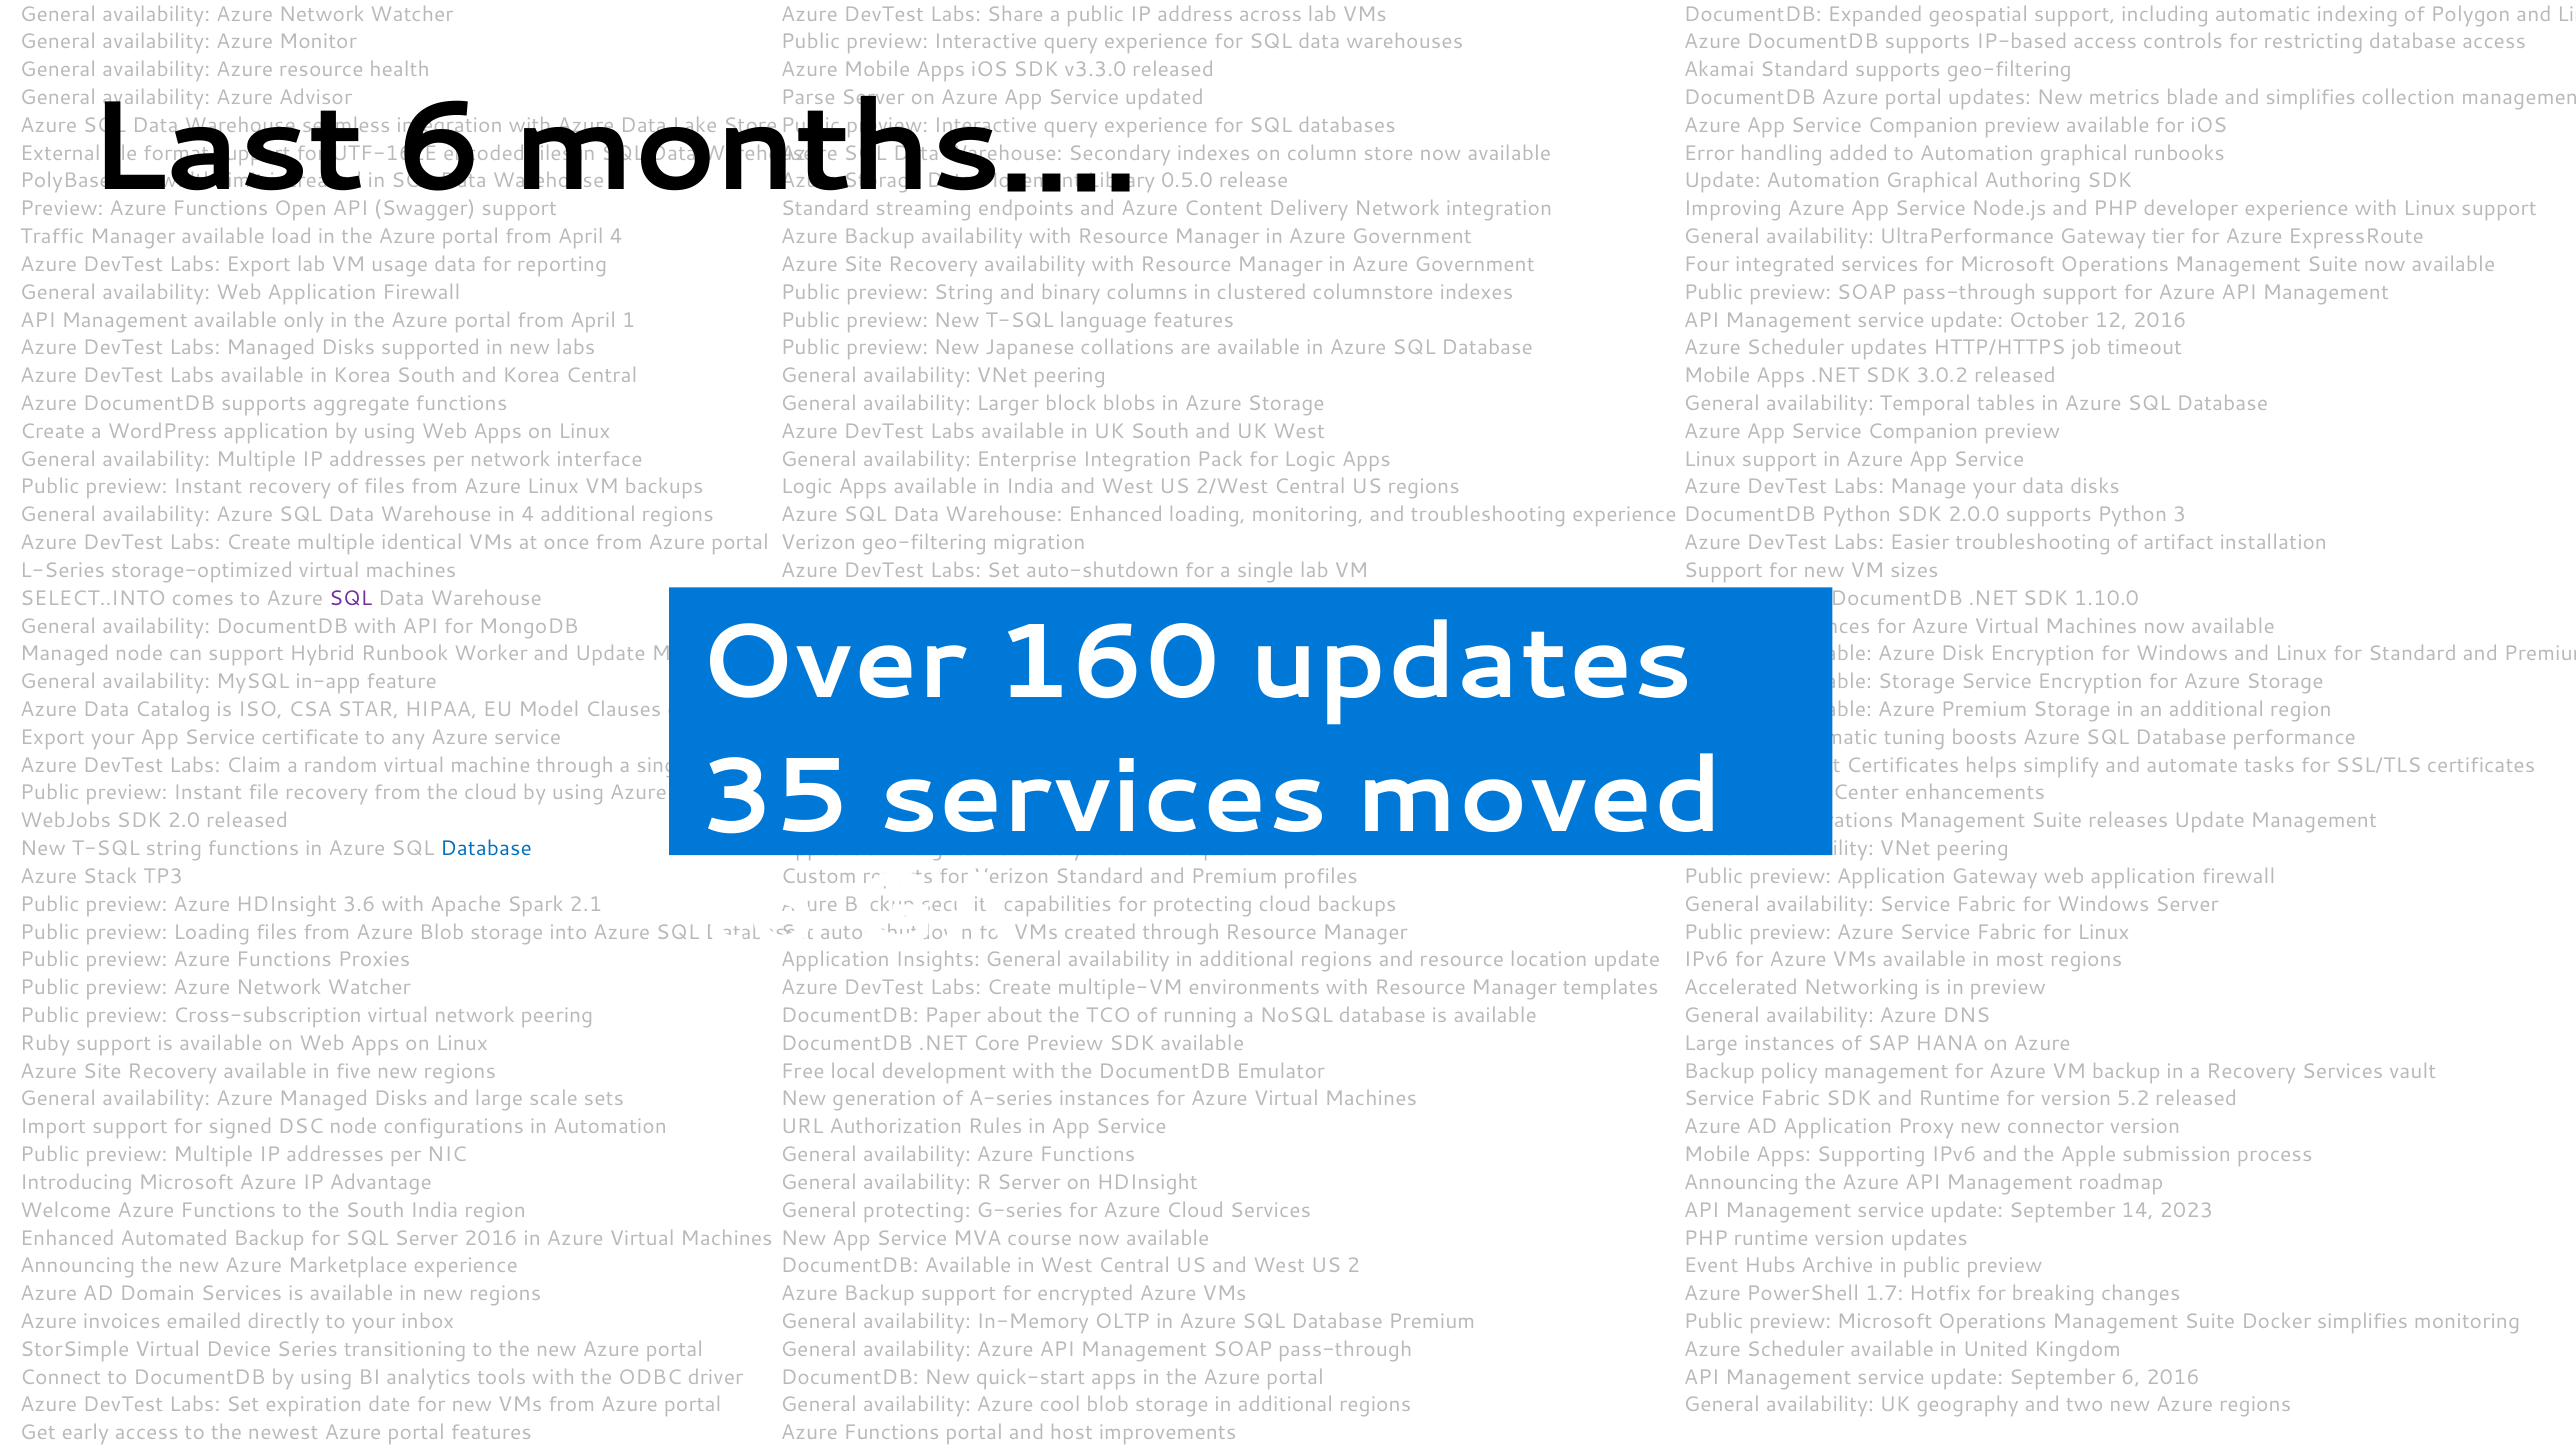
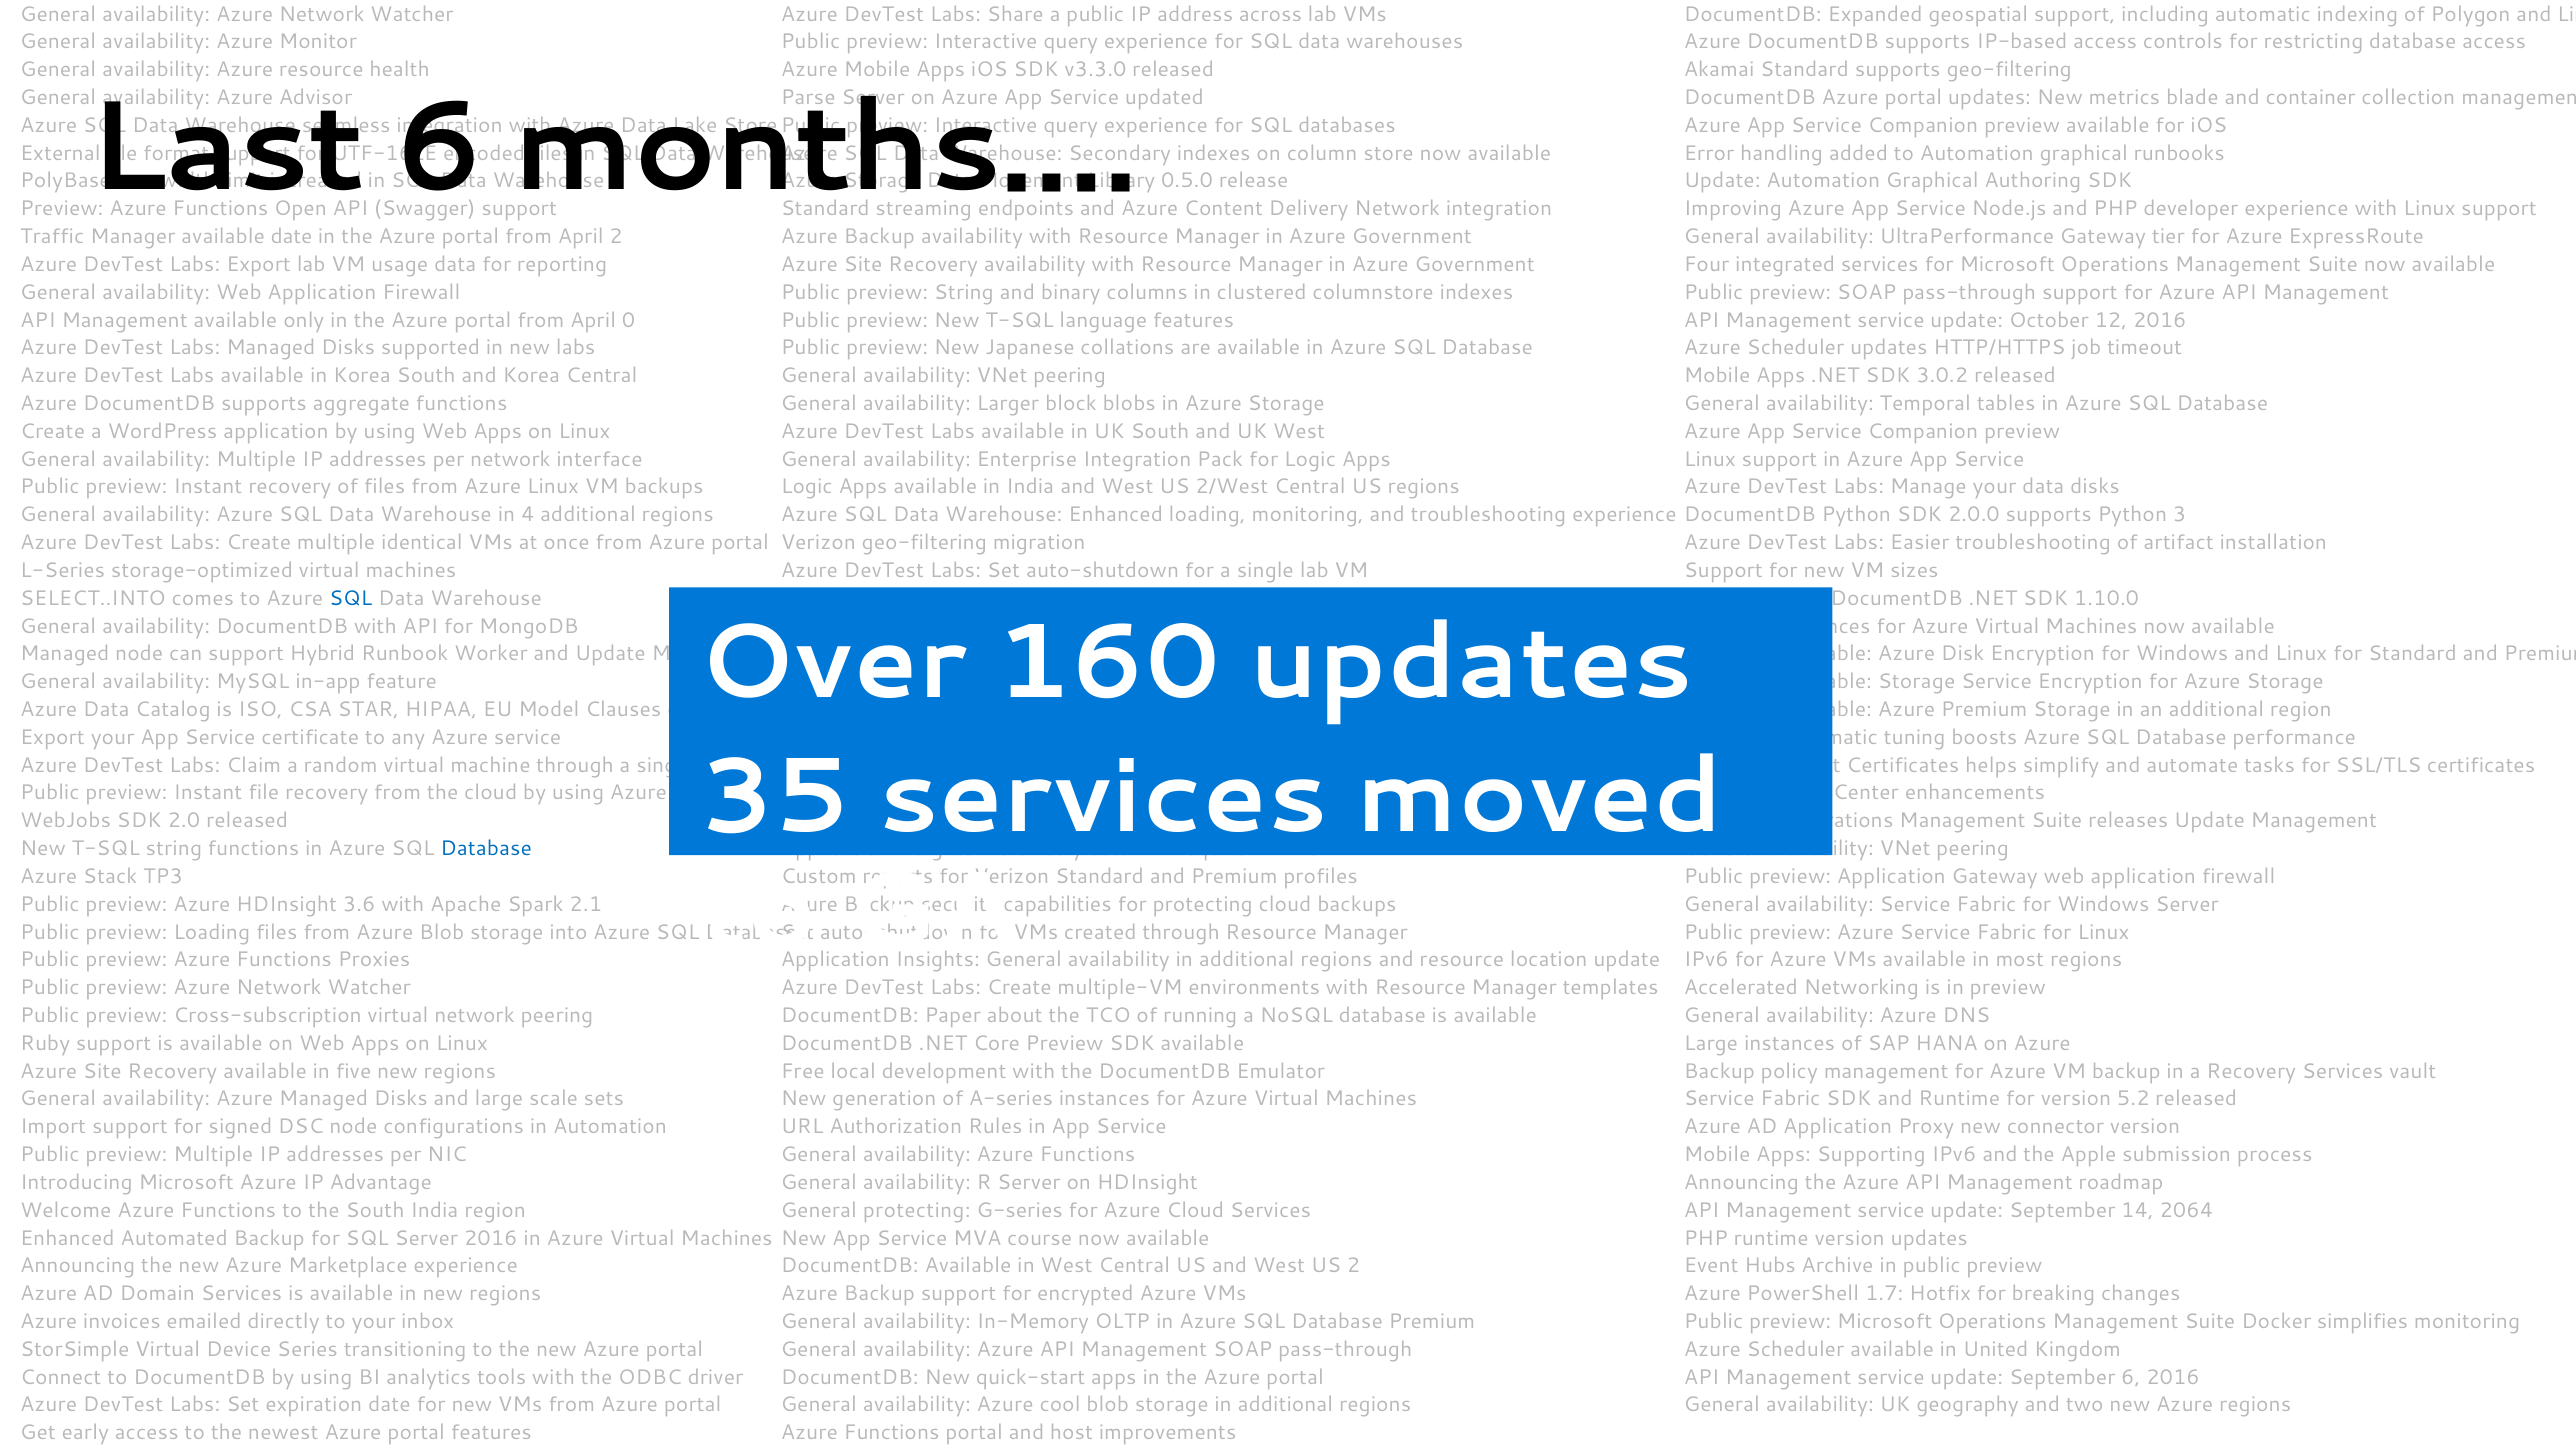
and simplifies: simplifies -> container (2311, 98)
available load: load -> date (292, 237)
April 4: 4 -> 2 (616, 237)
1: 1 -> 0 (629, 320)
SQL colour: purple -> blue (351, 598)
2023: 2023 -> 2064 (2186, 1210)
